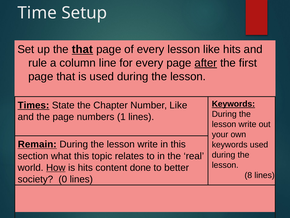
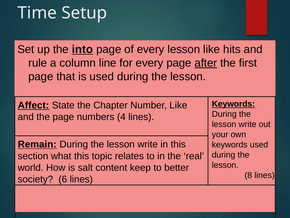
the that: that -> into (82, 49)
Times: Times -> Affect (33, 105)
1: 1 -> 4 (121, 117)
How underline: present -> none (56, 167)
is hits: hits -> salt (85, 167)
done: done -> keep (140, 167)
0: 0 -> 6 (63, 179)
